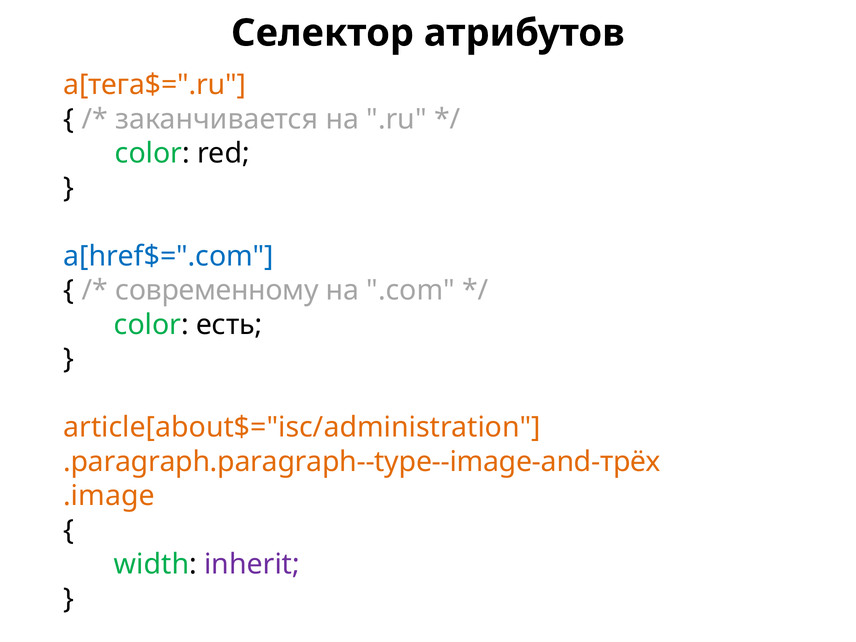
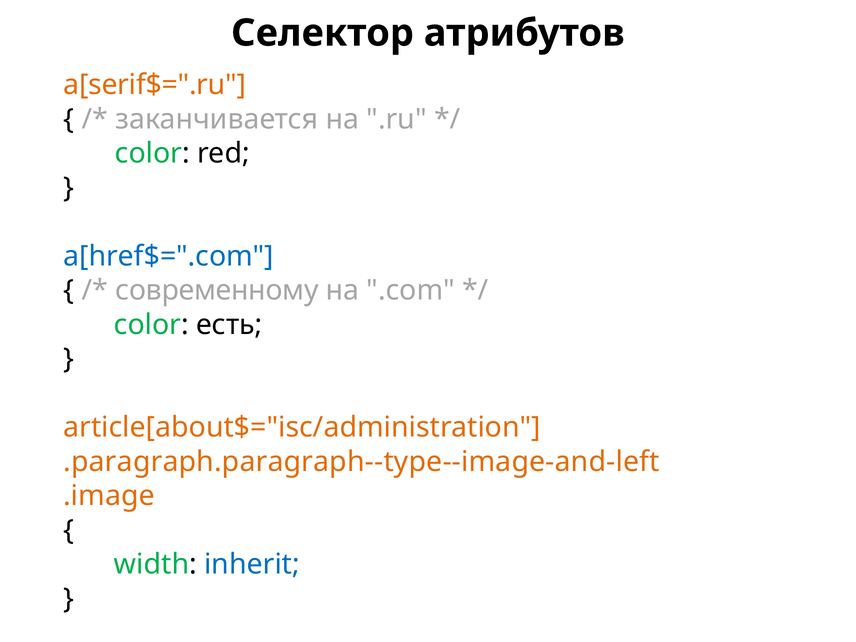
a[тега$=".ru: a[тега$=".ru -> a[serif$=".ru (155, 85)
.paragraph.paragraph--type--image-and-трёх: .paragraph.paragraph--type--image-and-трёх -> .paragraph.paragraph--type--image-and-left (362, 462)
inherit colour: purple -> blue (252, 564)
